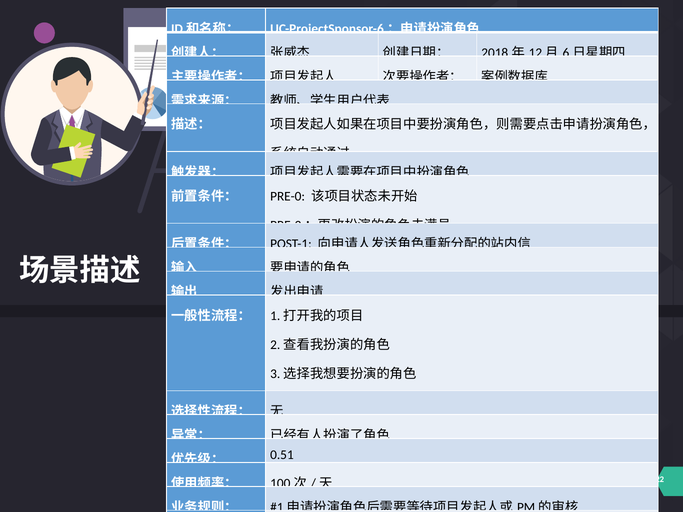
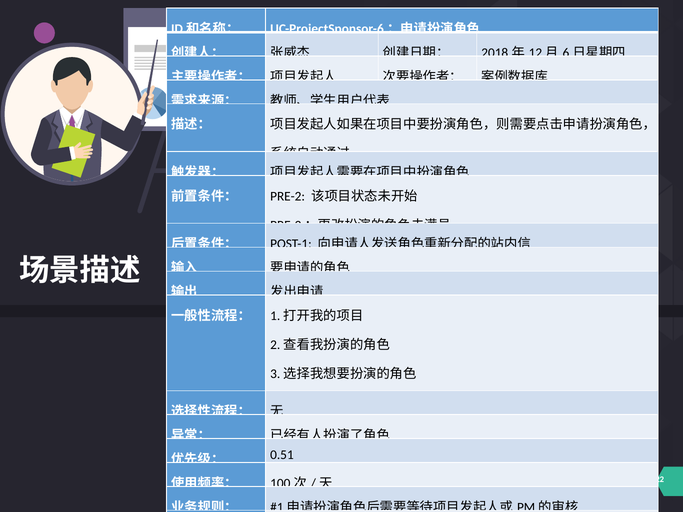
PRE-0: PRE-0 -> PRE-2 (288, 196)
